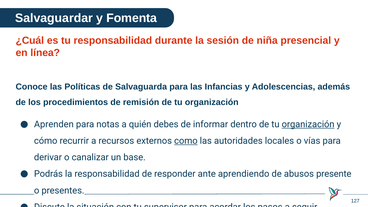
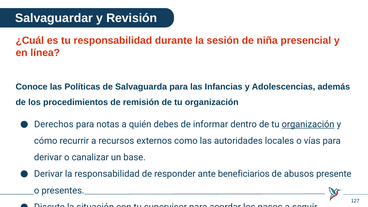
Fomenta: Fomenta -> Revisión (132, 18)
Aprenden: Aprenden -> Derechos (54, 124)
como underline: present -> none (186, 141)
Podrás: Podrás -> Derivar (48, 174)
aprendiendo: aprendiendo -> beneficiarios (244, 174)
